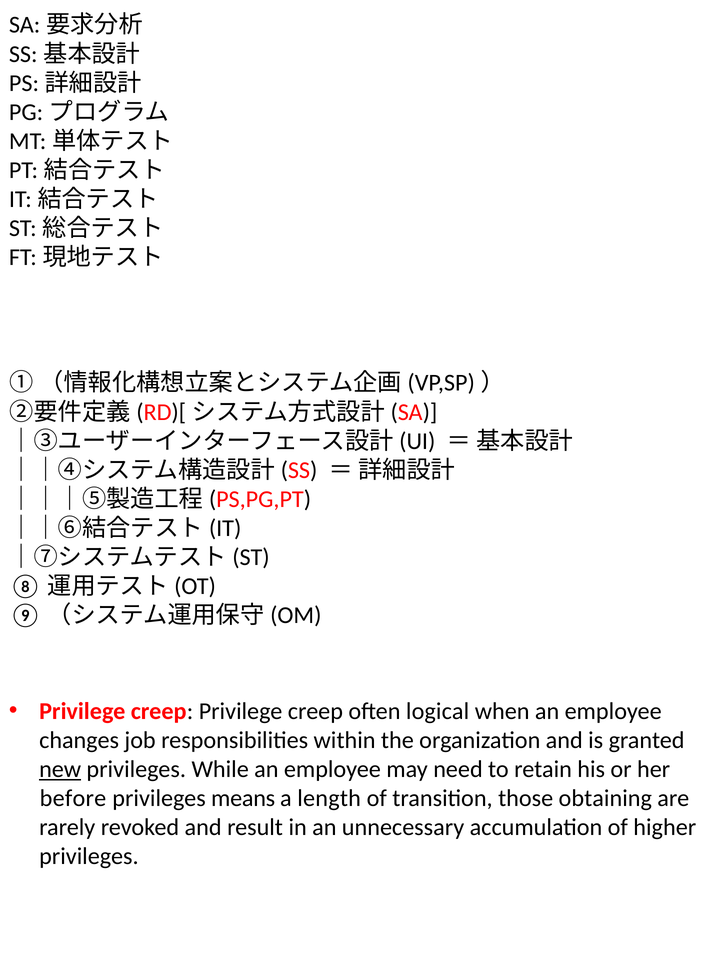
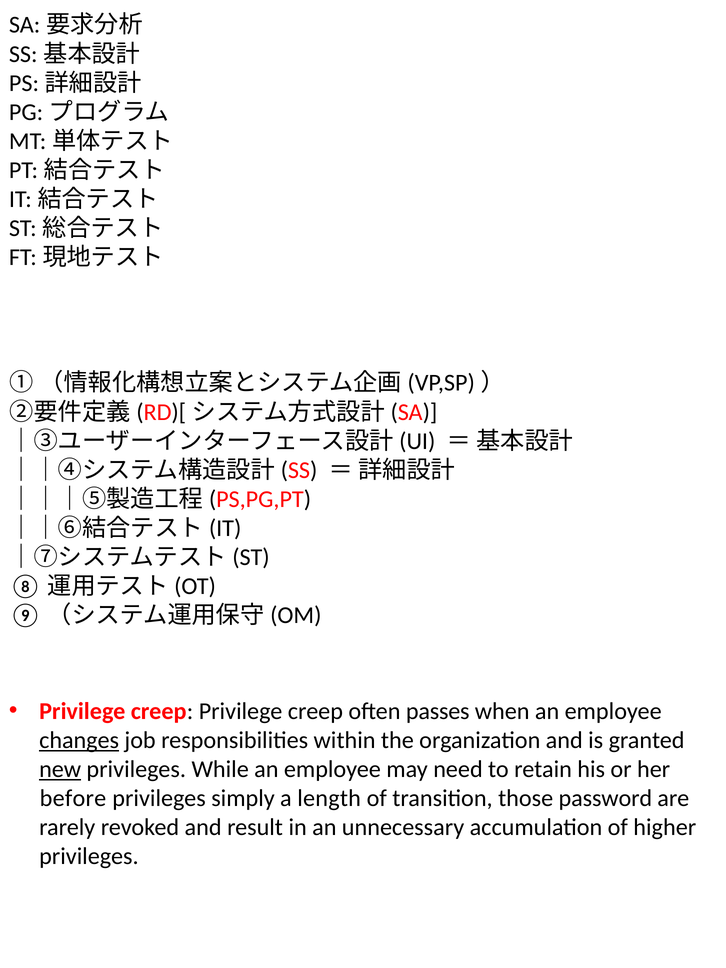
logical: logical -> passes (438, 711)
changes underline: none -> present (79, 740)
means: means -> simply (243, 798)
obtaining: obtaining -> password (605, 798)
